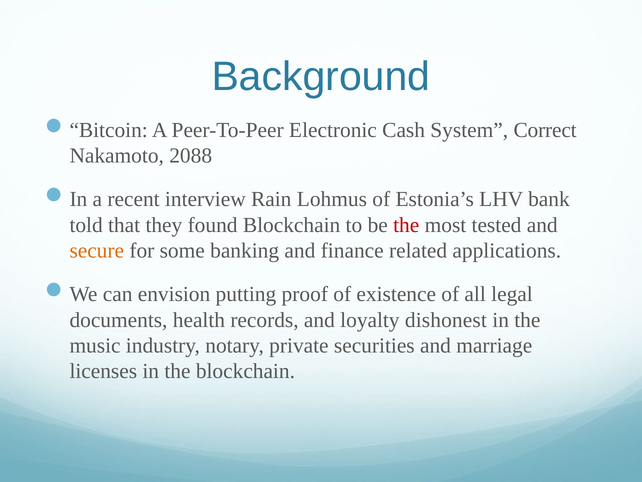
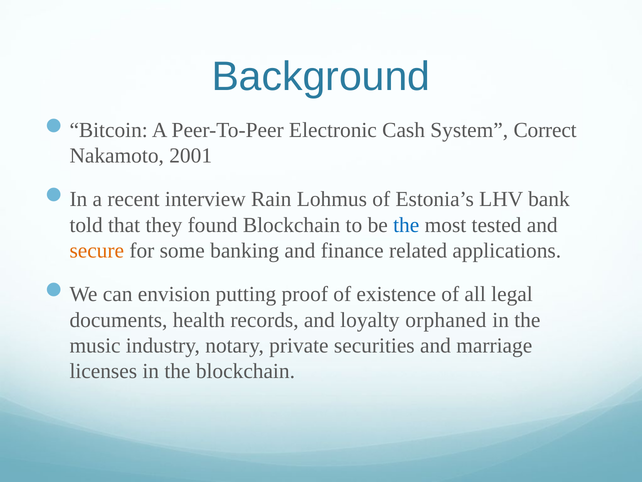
2088: 2088 -> 2001 (191, 156)
the colour: red -> blue (406, 225)
dishonest: dishonest -> orphaned (446, 320)
